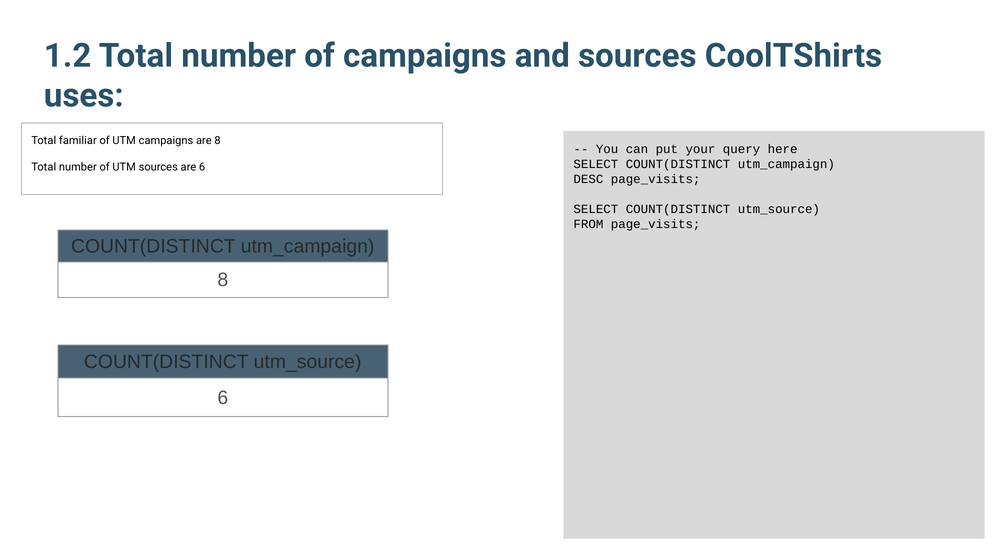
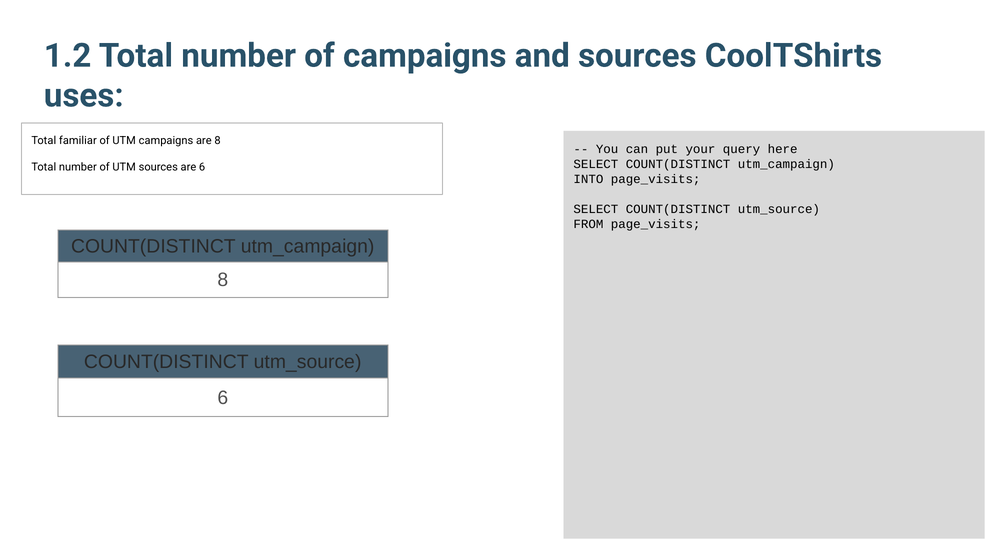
DESC: DESC -> INTO (588, 179)
